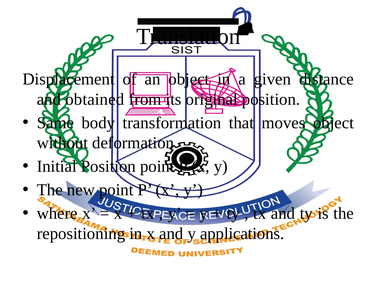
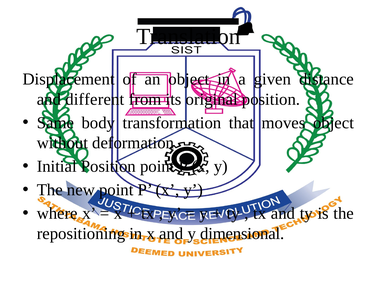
obtained: obtained -> different (95, 99)
applications: applications -> dimensional (242, 233)
